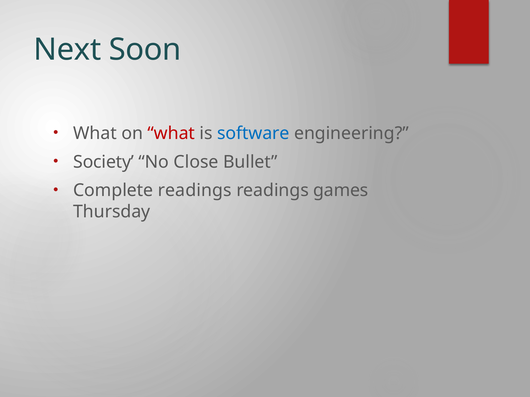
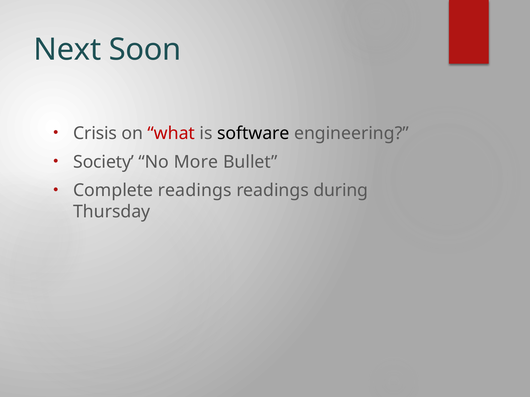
What: What -> Crisis (95, 133)
software colour: blue -> black (253, 133)
Close: Close -> More (196, 162)
games: games -> during (341, 191)
